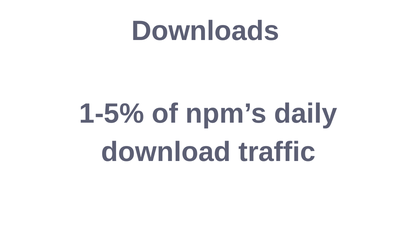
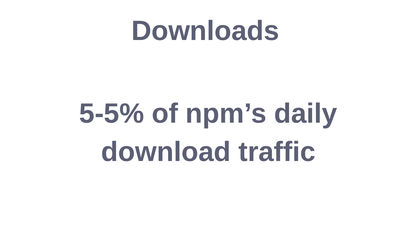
1-5%: 1-5% -> 5-5% (112, 113)
